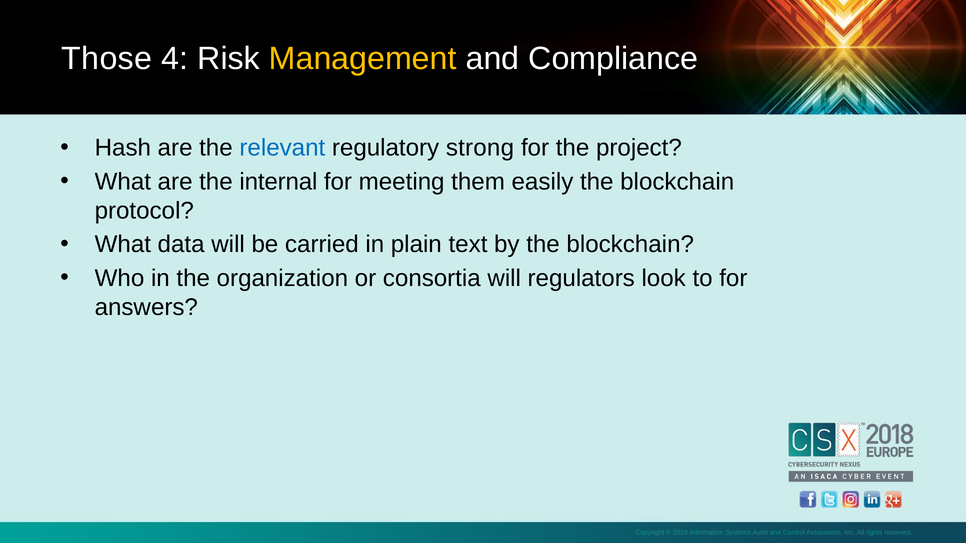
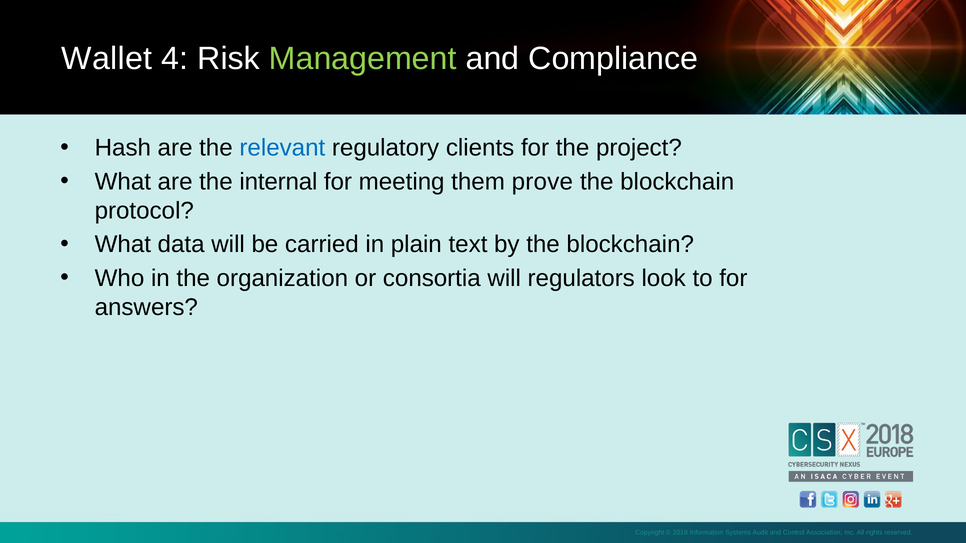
Those: Those -> Wallet (107, 59)
Management colour: yellow -> light green (363, 59)
strong: strong -> clients (480, 148)
easily: easily -> prove (542, 182)
